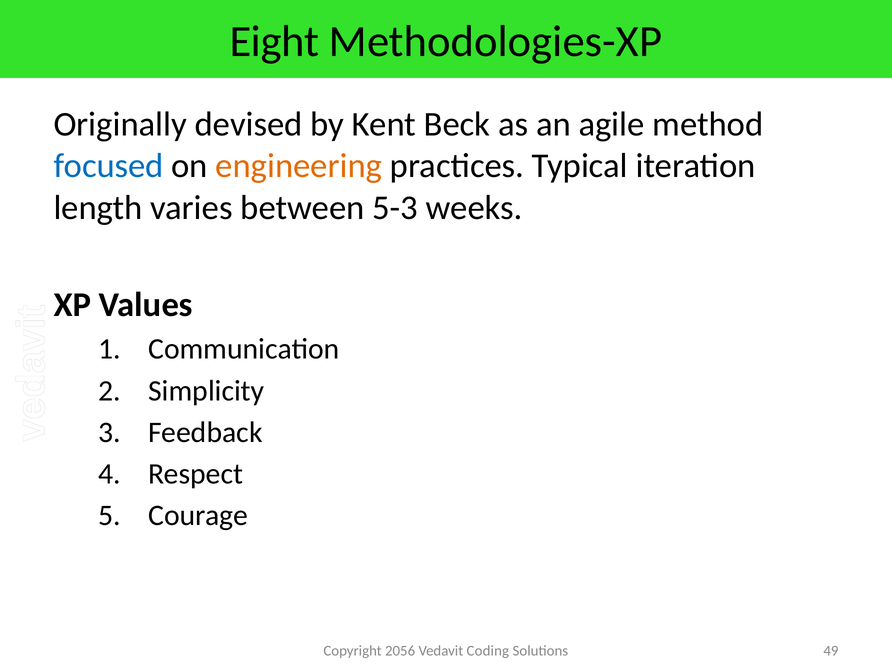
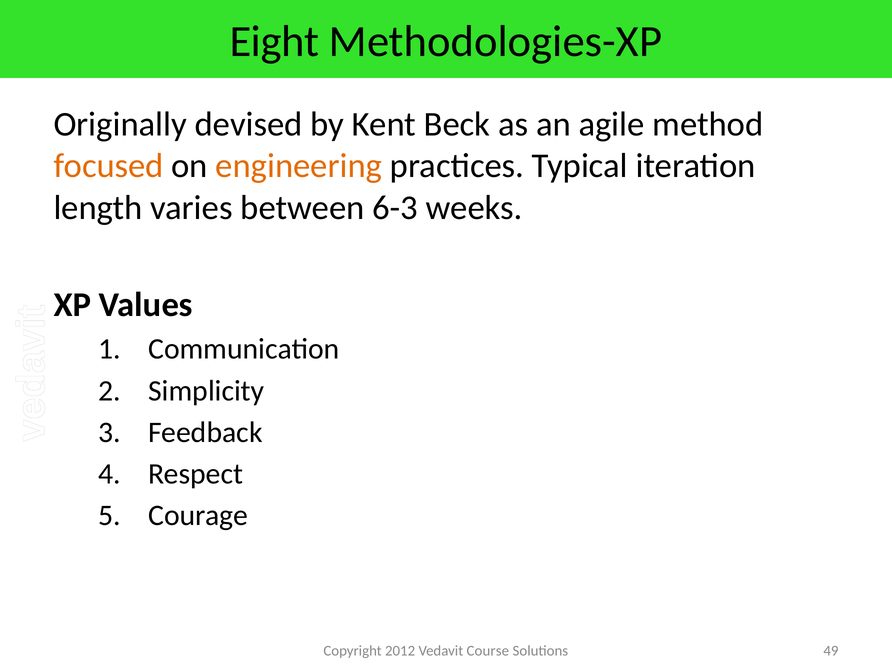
focused colour: blue -> orange (109, 166)
5-3: 5-3 -> 6-3 (395, 208)
2056: 2056 -> 2012 (400, 651)
Coding: Coding -> Course (488, 651)
